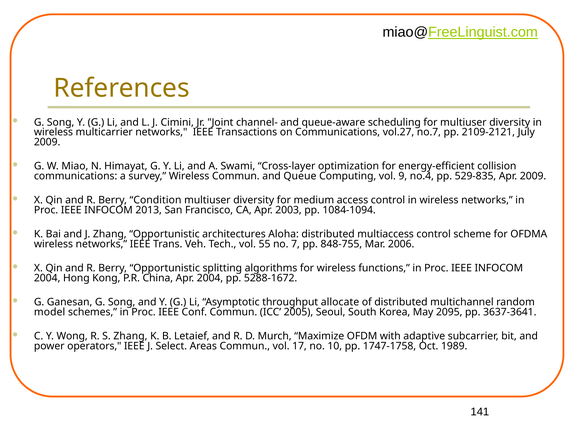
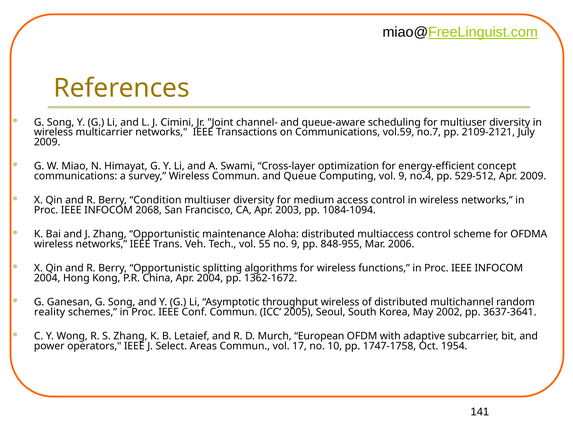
vol.27: vol.27 -> vol.59 (398, 132)
collision: collision -> concept (497, 166)
529-835: 529-835 -> 529-512 (475, 176)
2013: 2013 -> 2068 (149, 210)
architectures: architectures -> maintenance (234, 234)
no 7: 7 -> 9 (295, 244)
848-755: 848-755 -> 848-955 (341, 244)
5288-1672: 5288-1672 -> 1362-1672 (271, 278)
throughput allocate: allocate -> wireless (340, 302)
model: model -> reality (50, 312)
2095: 2095 -> 2002 (449, 312)
Maximize: Maximize -> European (319, 336)
1989: 1989 -> 1954 (454, 346)
